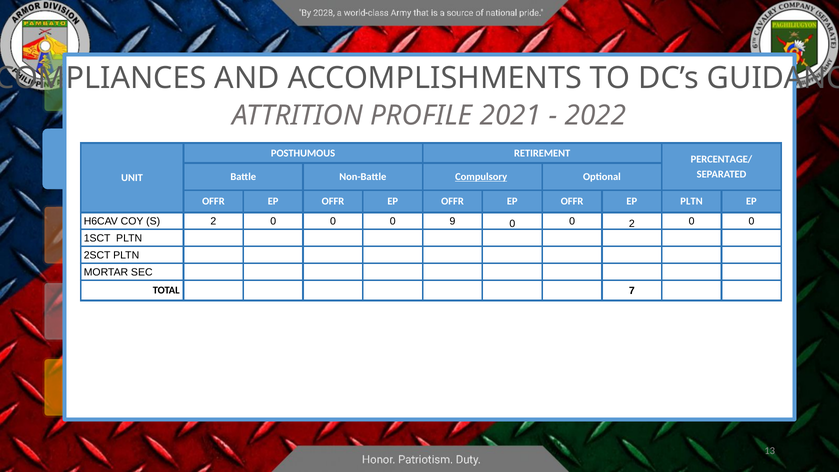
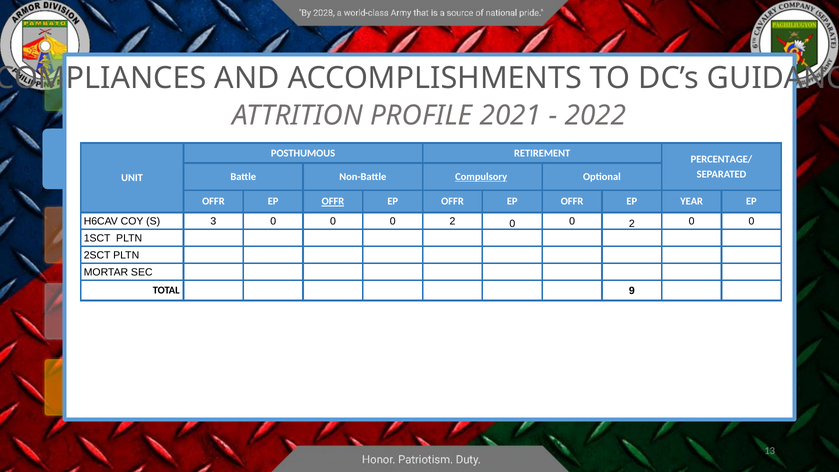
OFFR underline: none -> present (333, 201)
EP PLTN: PLTN -> YEAR (692, 201)
S 2: 2 -> 3 (213, 221)
0 0 0 9: 9 -> 2 (453, 221)
7: 7 -> 9 (632, 291)
